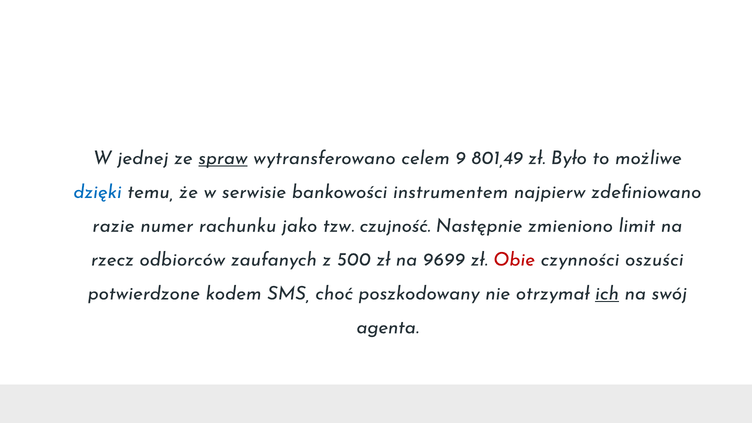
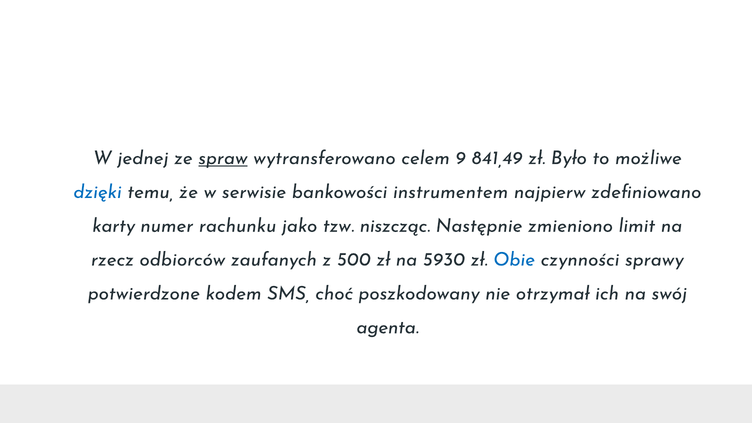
801,49: 801,49 -> 841,49 (497, 158)
razie: razie -> karty (114, 226)
czujność: czujność -> niszcząc (395, 226)
9699: 9699 -> 5930 (444, 259)
Obie colour: red -> blue (514, 259)
oszuści: oszuści -> sprawy (654, 259)
ich underline: present -> none (607, 293)
